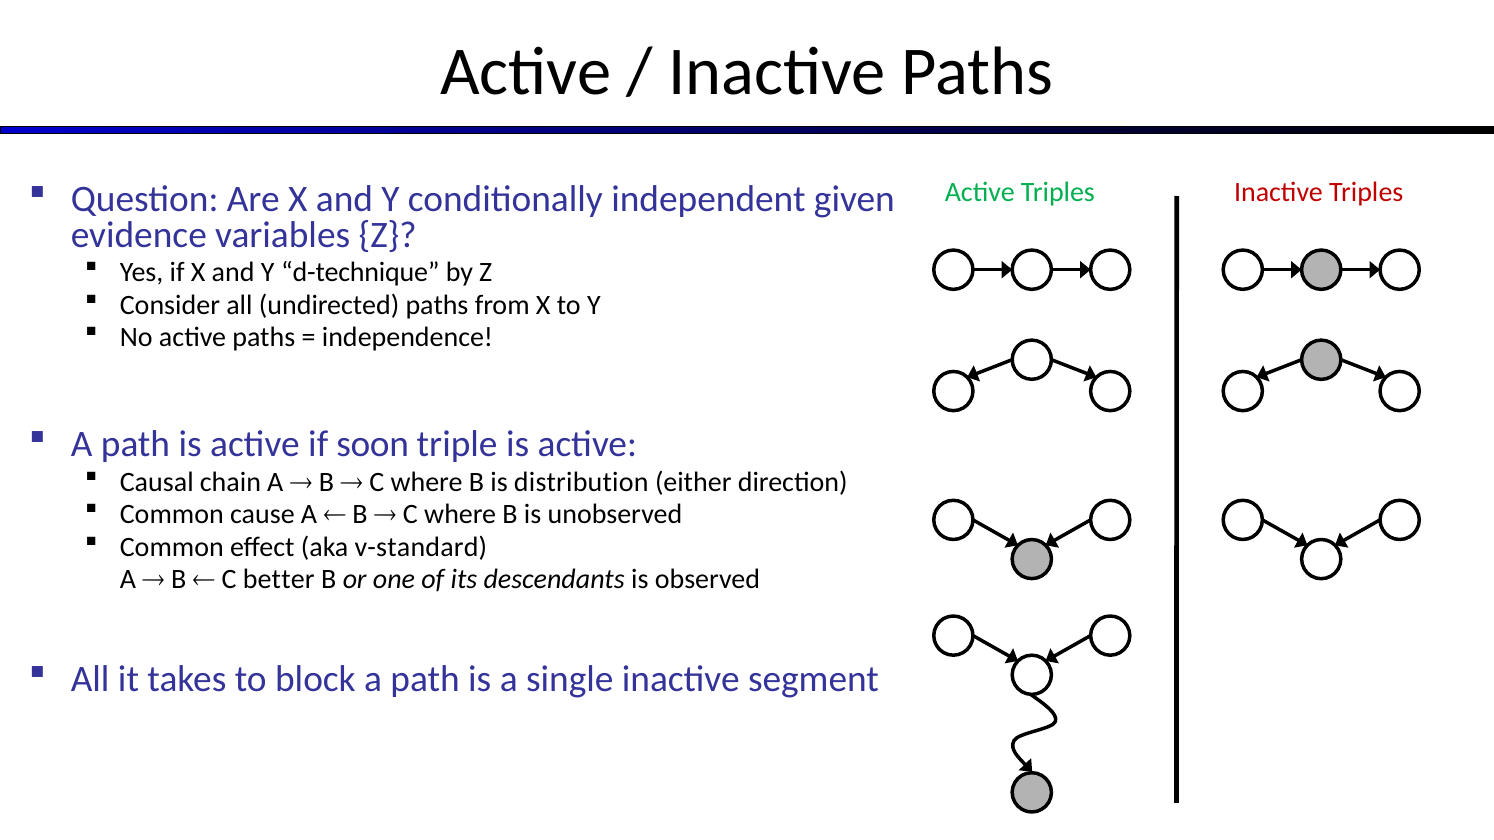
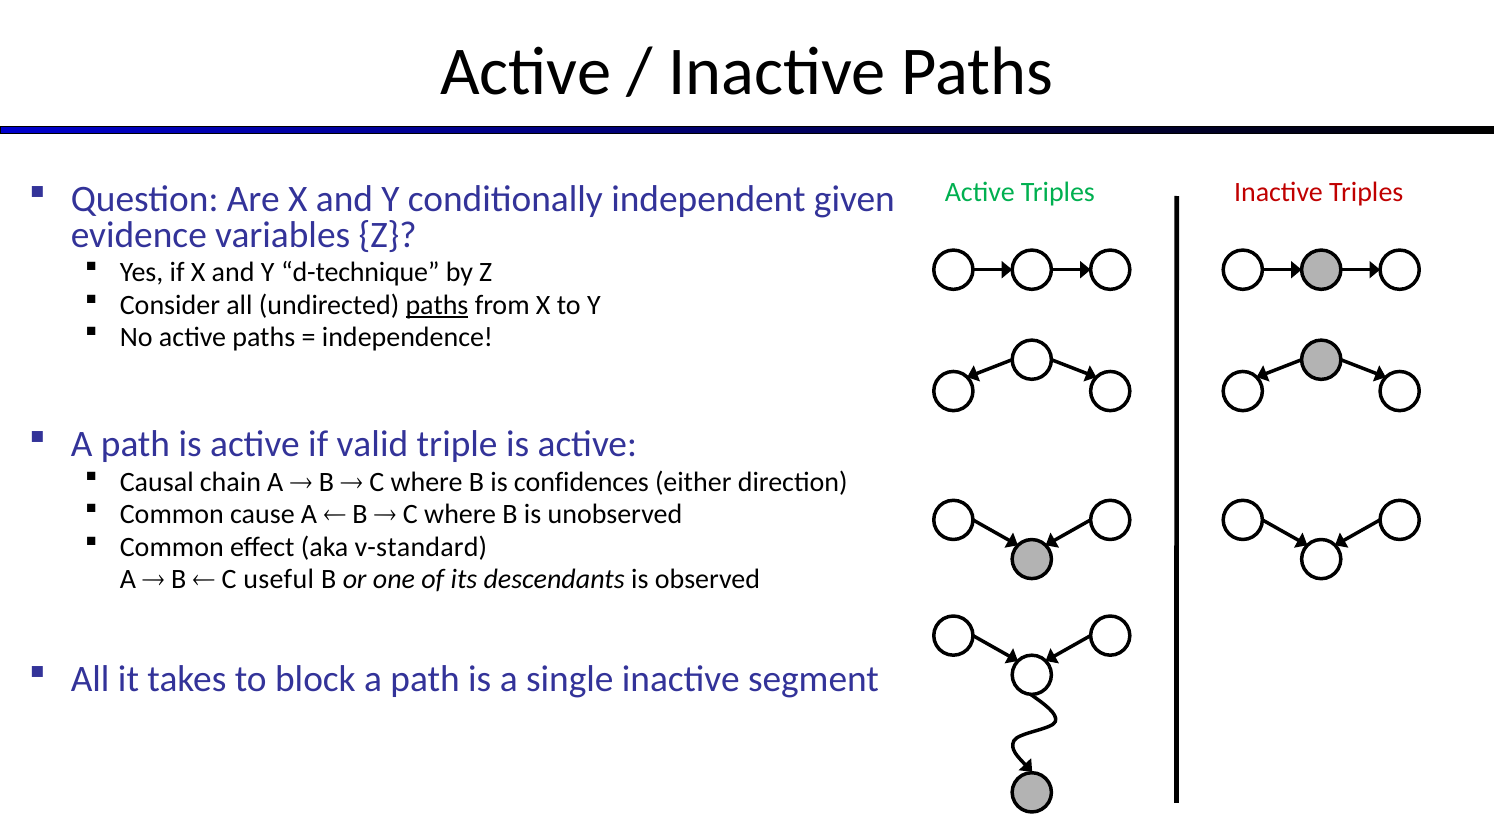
paths underline: none -> present (437, 305)
soon: soon -> valid (372, 445)
distribution: distribution -> confidences (581, 482)
better: better -> useful (279, 580)
